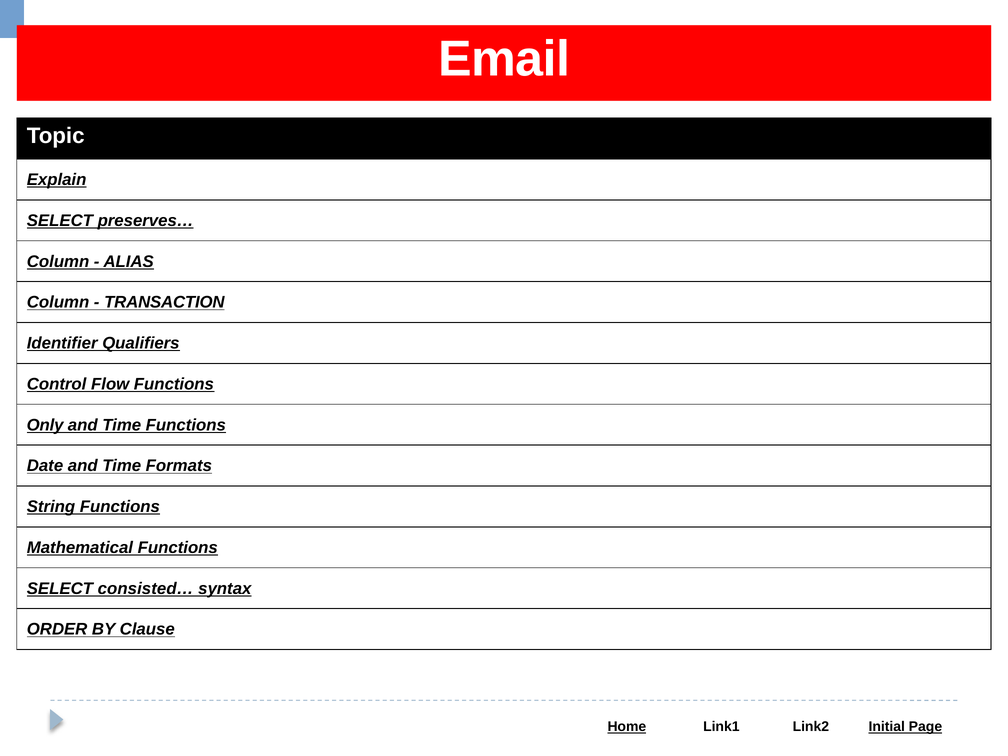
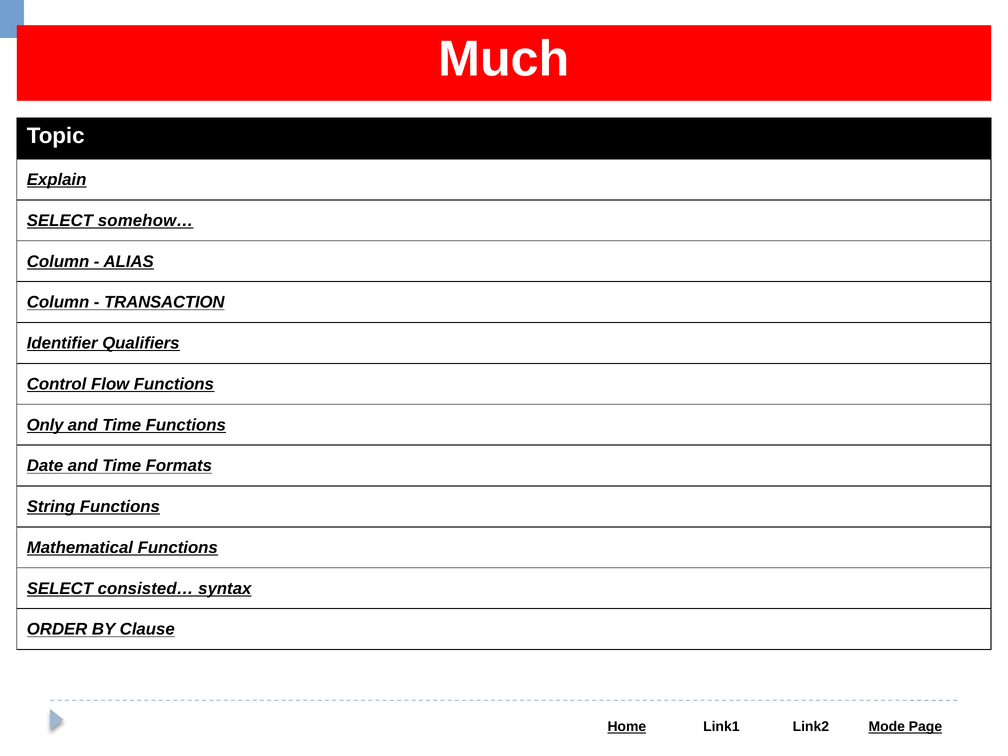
Email: Email -> Much (504, 59)
preserves…: preserves… -> somehow… (146, 221)
Initial: Initial -> Mode (887, 727)
